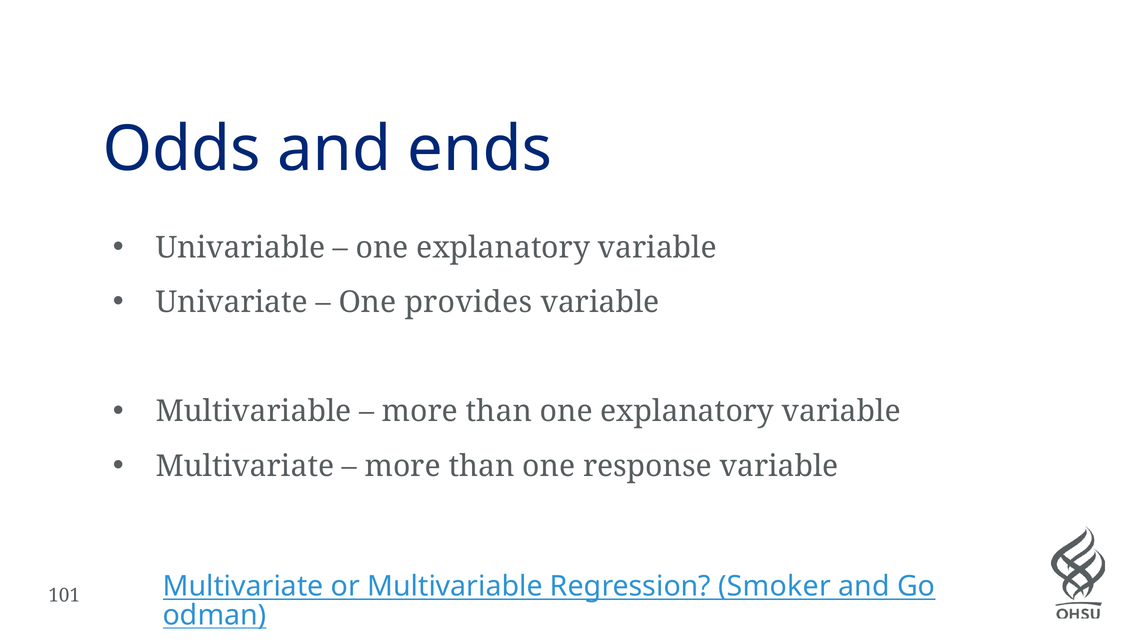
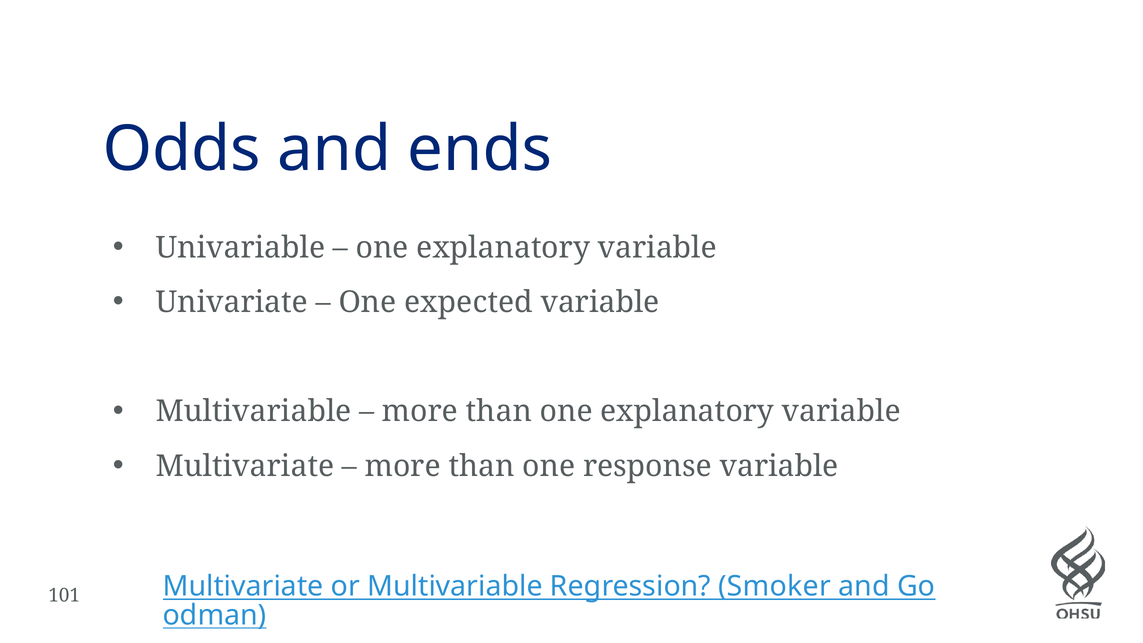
provides: provides -> expected (469, 302)
